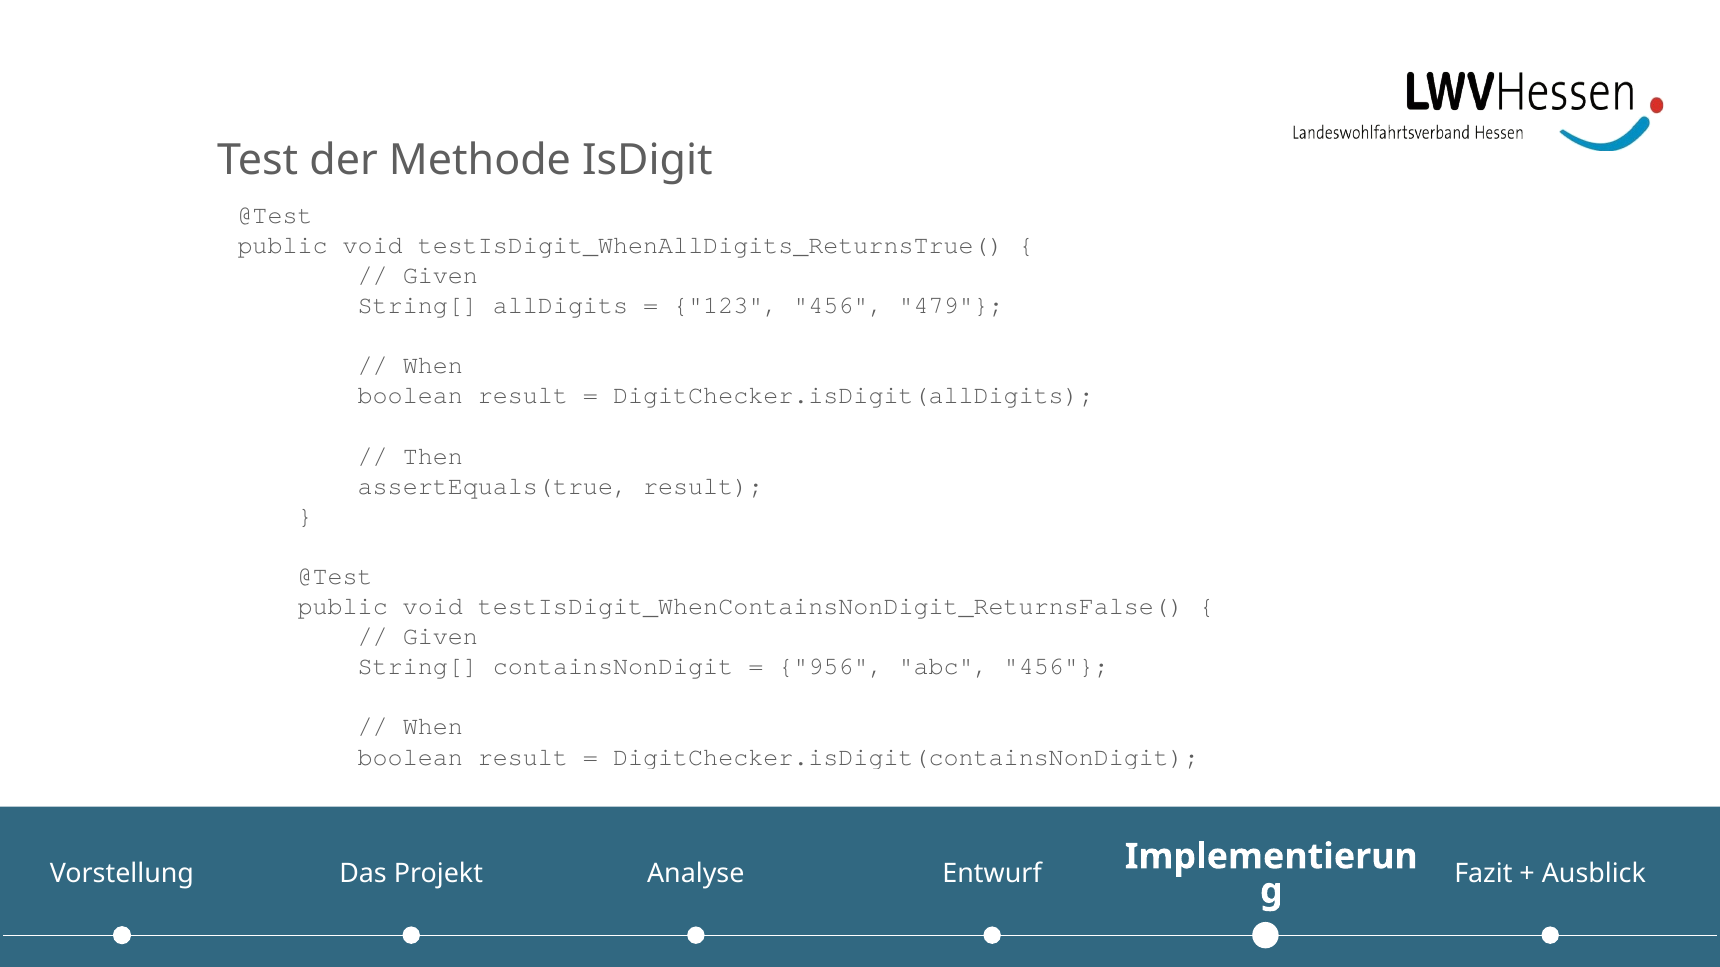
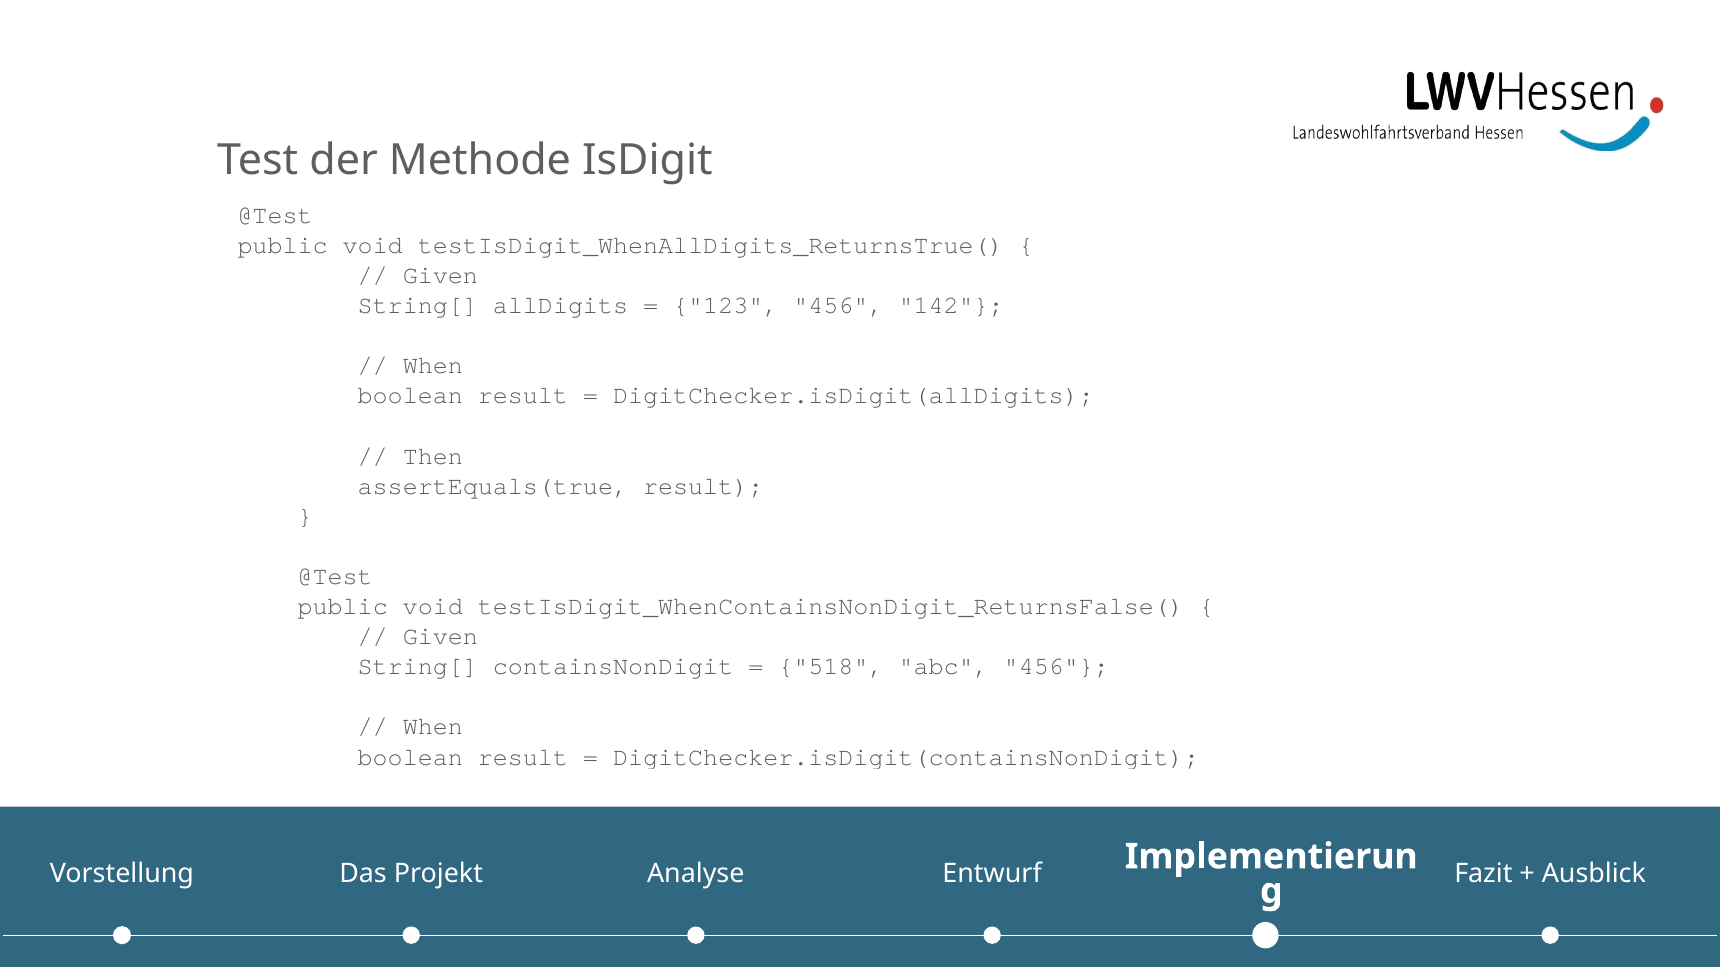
479: 479 -> 142 (951, 305)
956: 956 -> 518 (831, 667)
